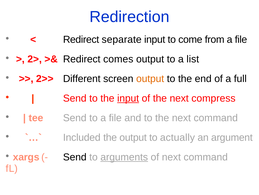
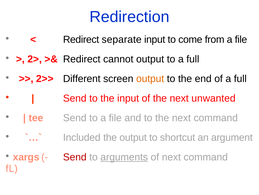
comes: comes -> cannot (118, 59)
to a list: list -> full (193, 59)
input underline: present -> none (128, 98)
compress: compress -> unwanted (213, 98)
actually: actually -> shortcut (178, 137)
Send colour: black -> red (75, 157)
